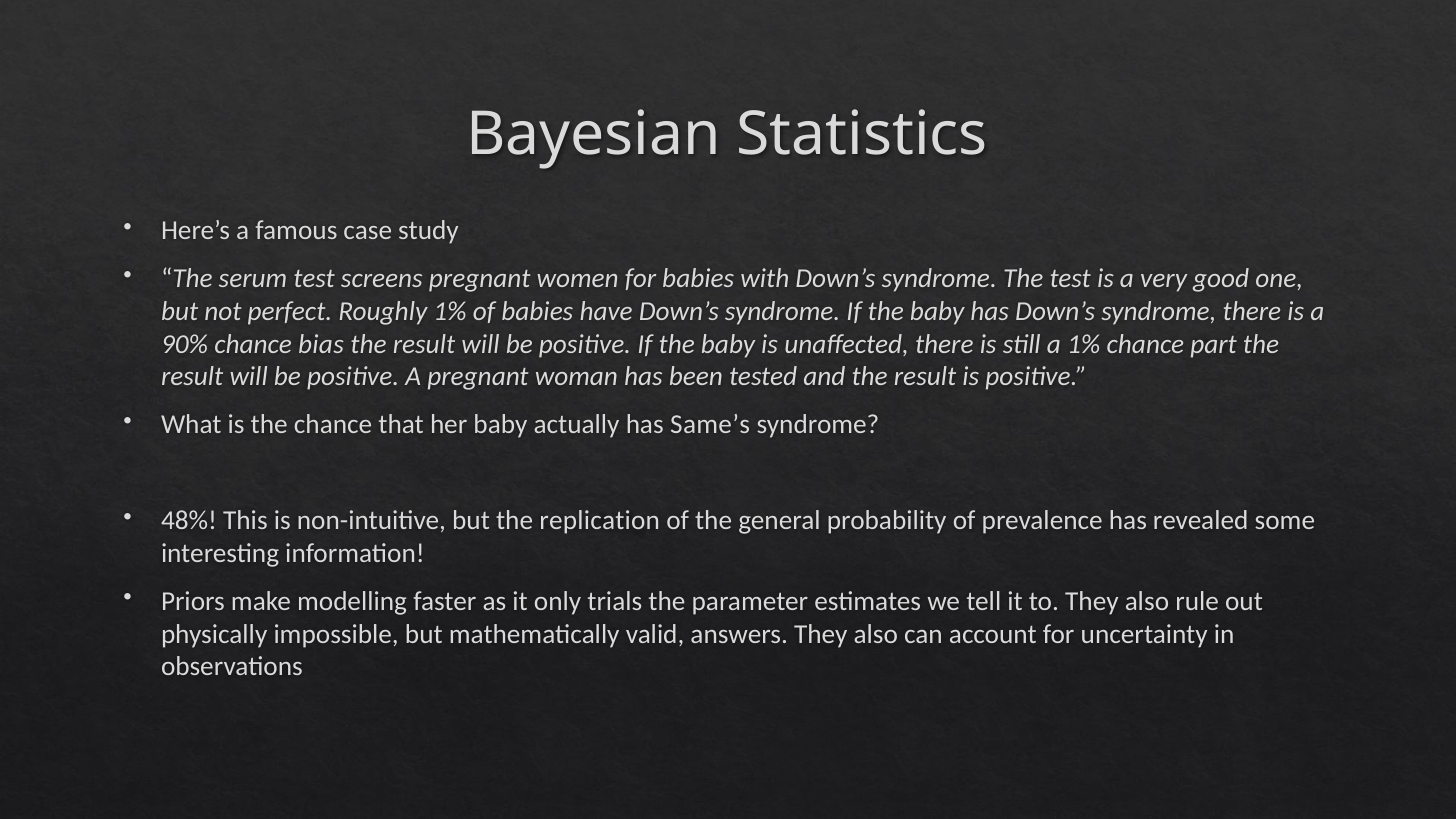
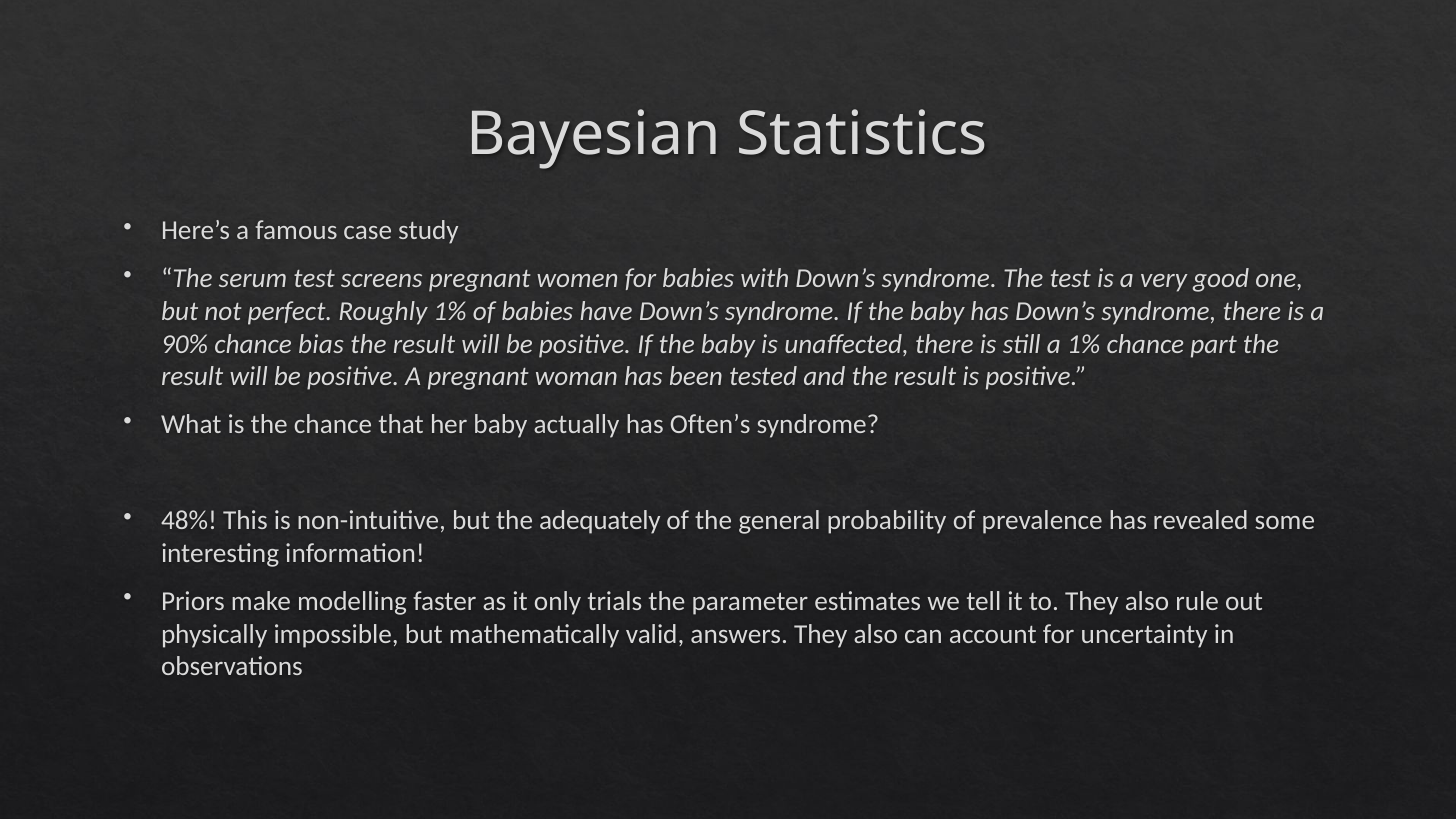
Same’s: Same’s -> Often’s (710, 425)
replication: replication -> adequately (600, 521)
